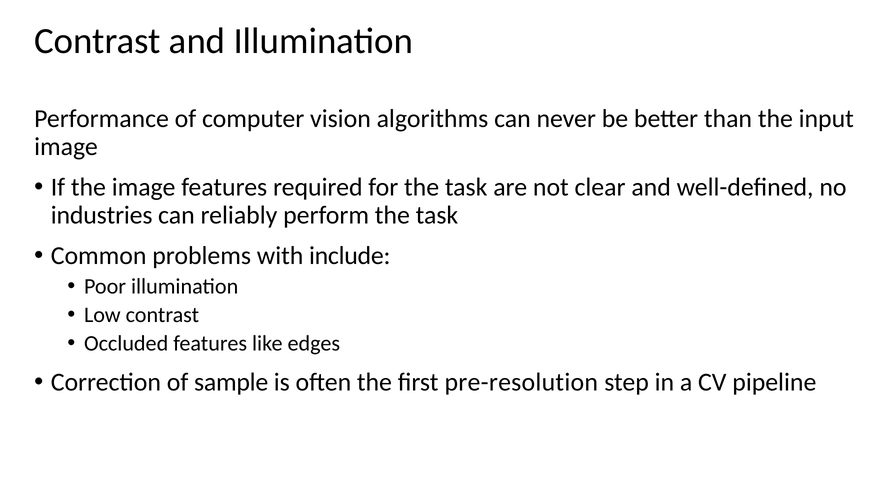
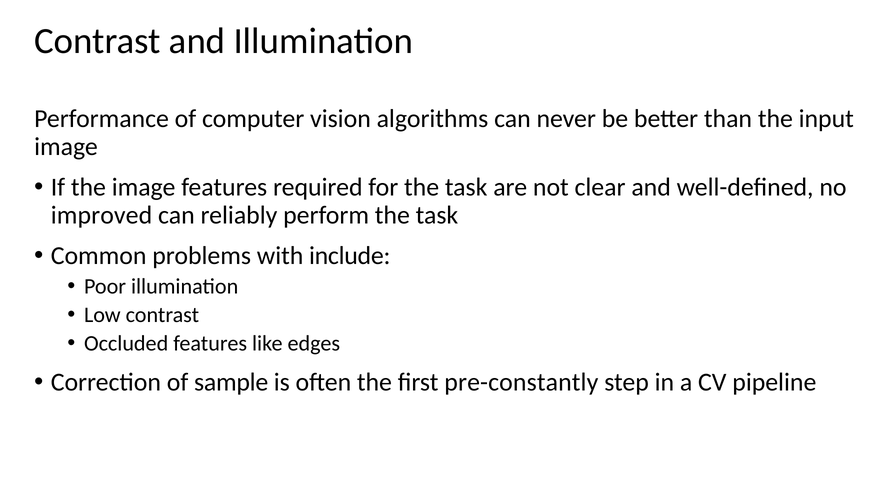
industries: industries -> improved (102, 215)
pre-resolution: pre-resolution -> pre-constantly (521, 382)
